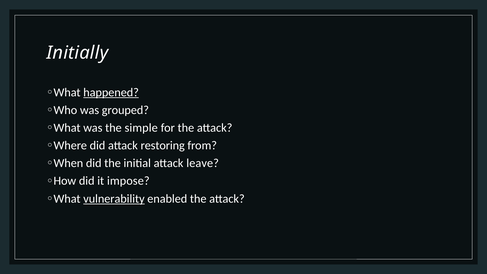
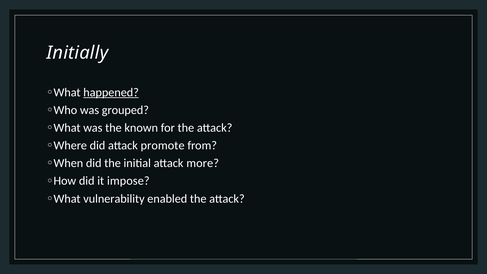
simple: simple -> known (141, 128)
restoring: restoring -> promote (163, 145)
leave: leave -> more (203, 163)
vulnerability underline: present -> none (114, 199)
